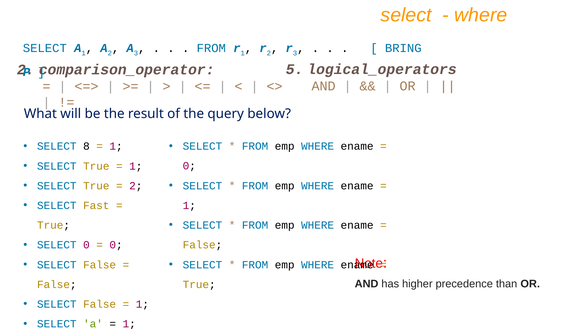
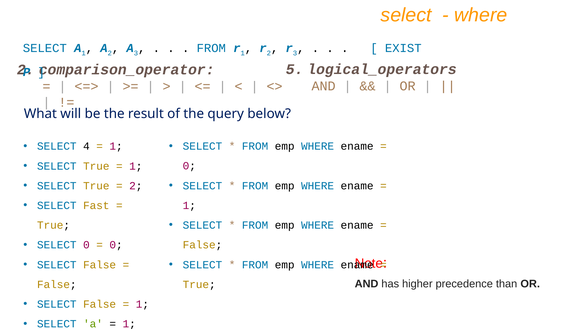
BRING: BRING -> EXIST (403, 48)
8: 8 -> 4 (86, 146)
